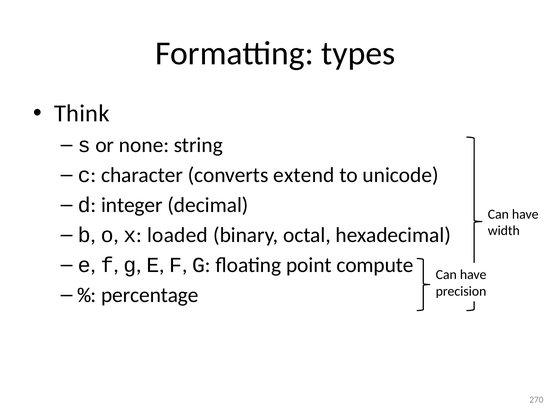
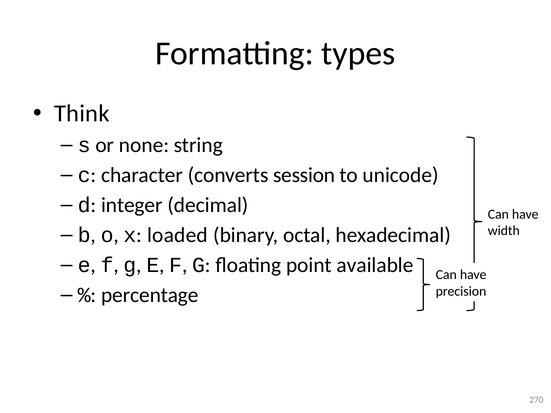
extend: extend -> session (304, 175)
compute: compute -> available (375, 265)
